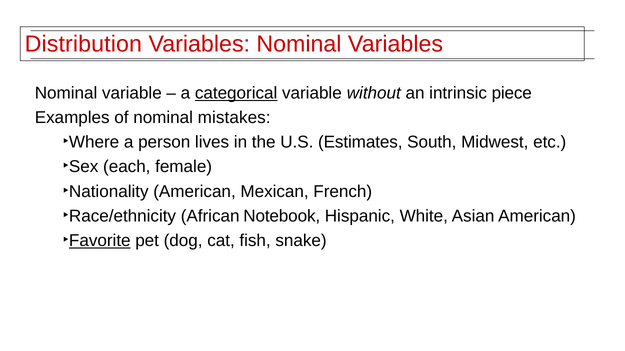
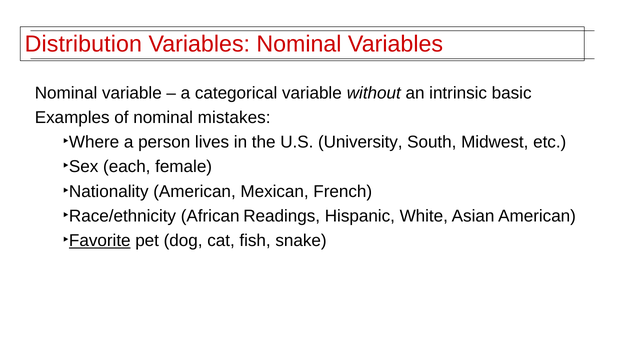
categorical underline: present -> none (236, 93)
piece: piece -> basic (512, 93)
Estimates: Estimates -> University (360, 142)
Notebook: Notebook -> Readings (282, 216)
